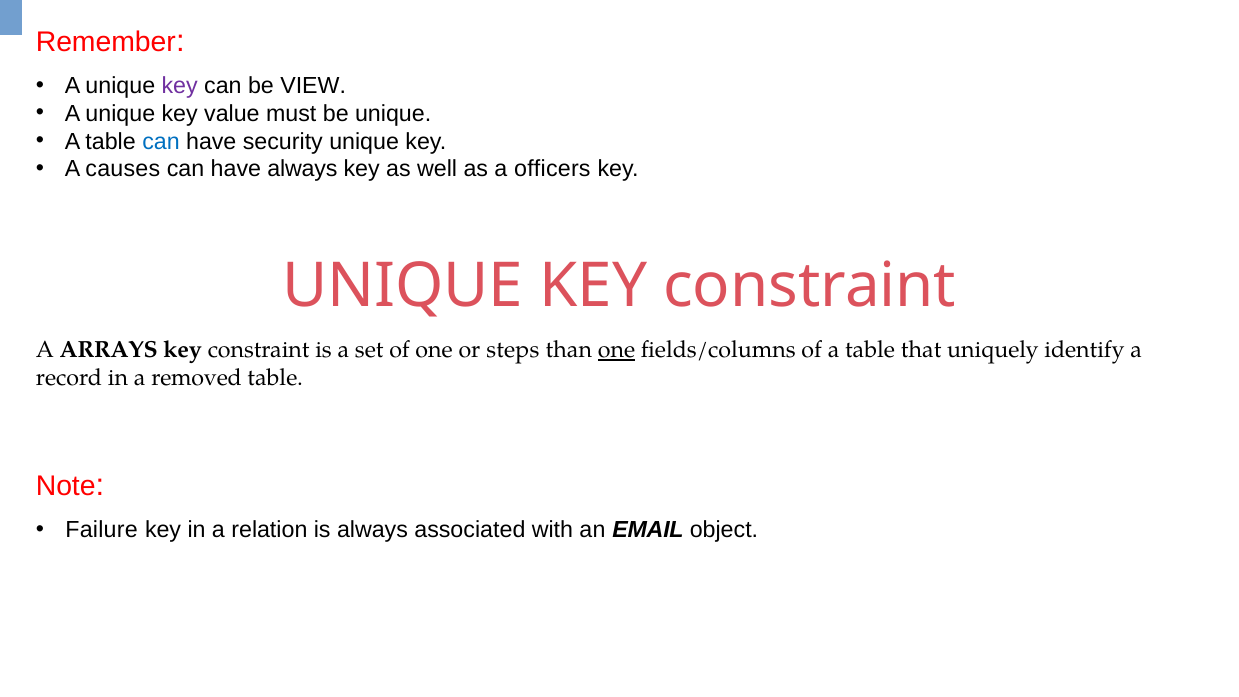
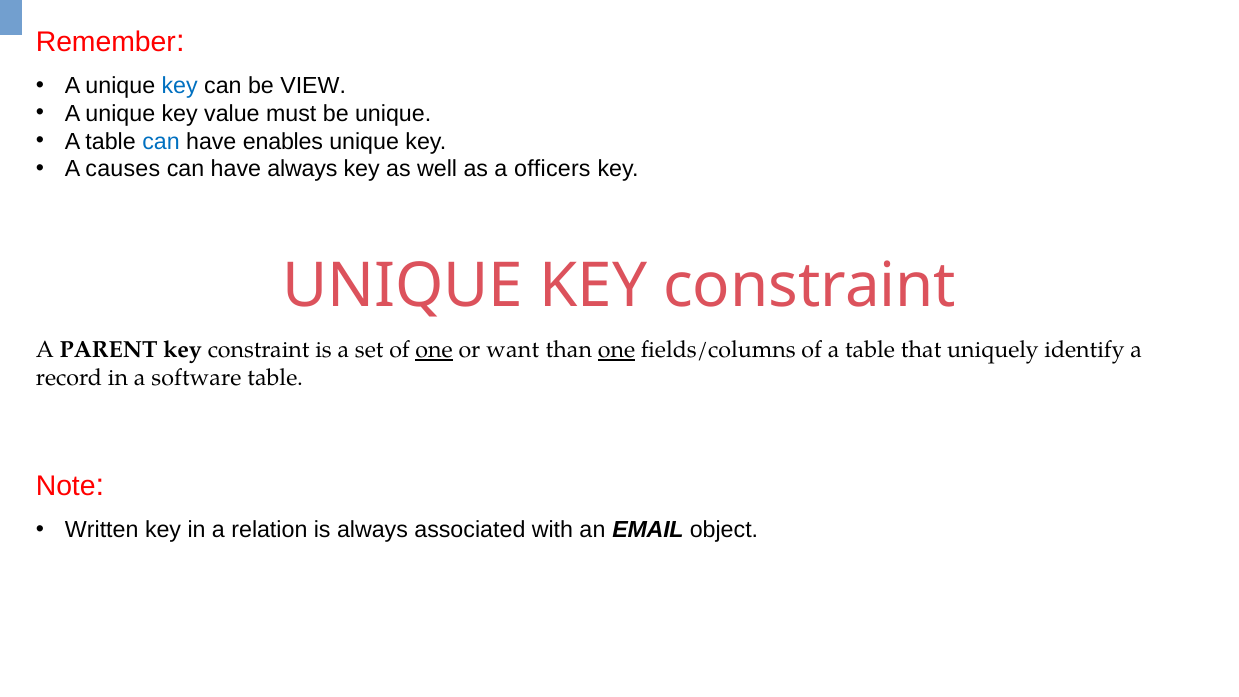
key colour: purple -> blue (180, 86)
security: security -> enables (283, 141)
ARRAYS: ARRAYS -> PARENT (109, 350)
one underline: none -> present (434, 350)
steps: steps -> want (513, 350)
removed: removed -> software (196, 378)
Failure: Failure -> Written (102, 530)
